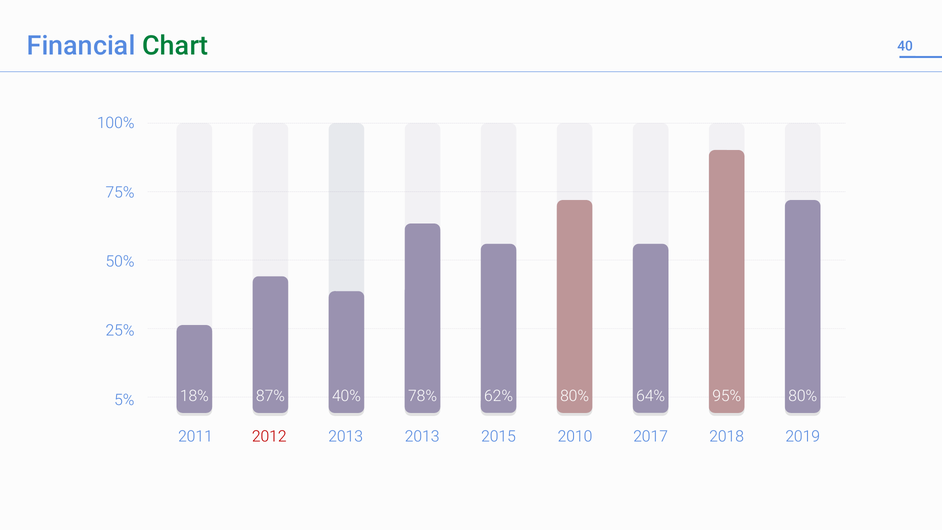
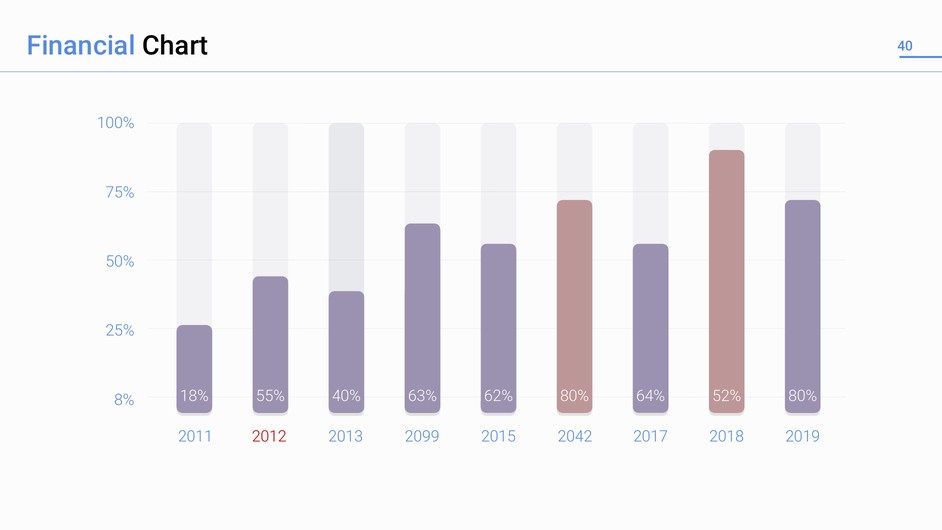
Chart colour: green -> black (175, 46)
87%: 87% -> 55% (270, 396)
78%: 78% -> 63% (423, 396)
95%: 95% -> 52% (727, 396)
5%: 5% -> 8% (124, 400)
2013: 2013 -> 2099 (422, 436)
2010: 2010 -> 2042 (575, 436)
